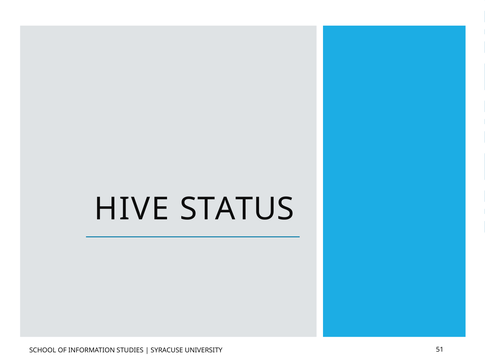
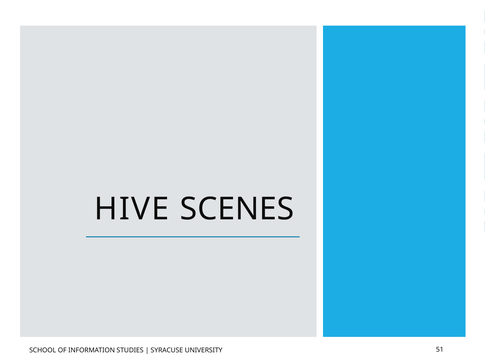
STATUS: STATUS -> SCENES (237, 209)
